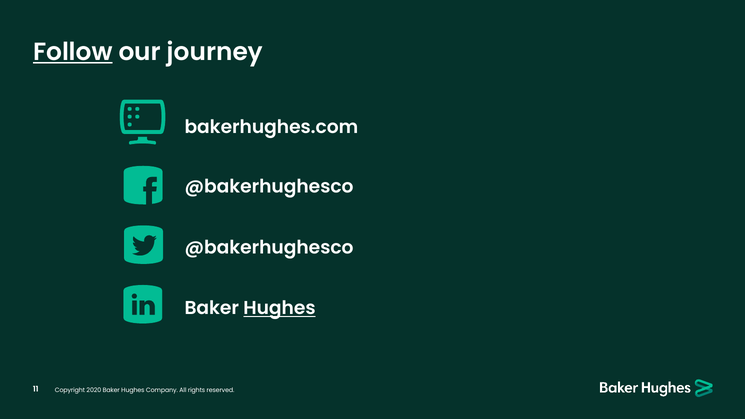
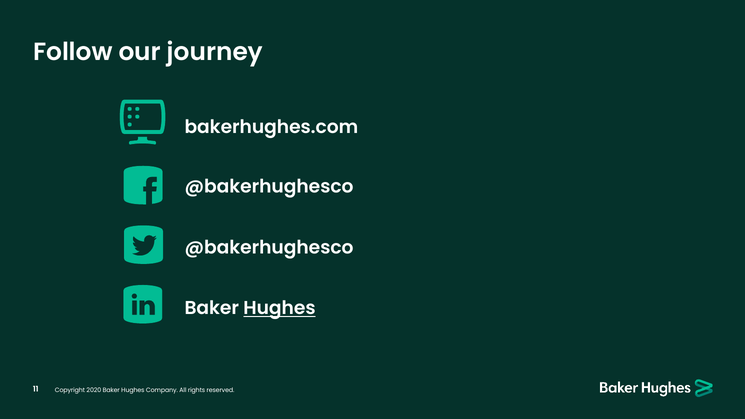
Follow underline: present -> none (73, 52)
